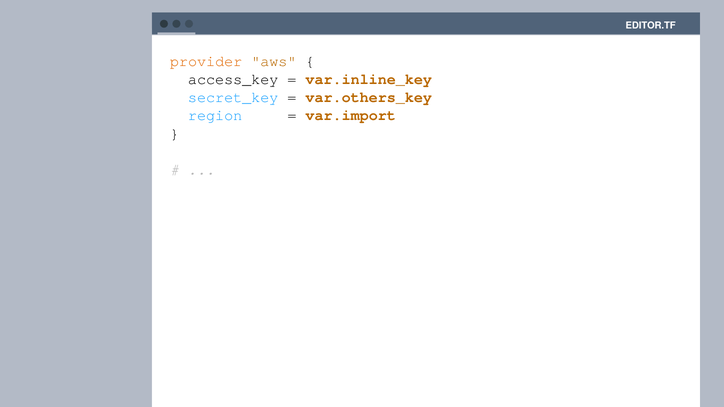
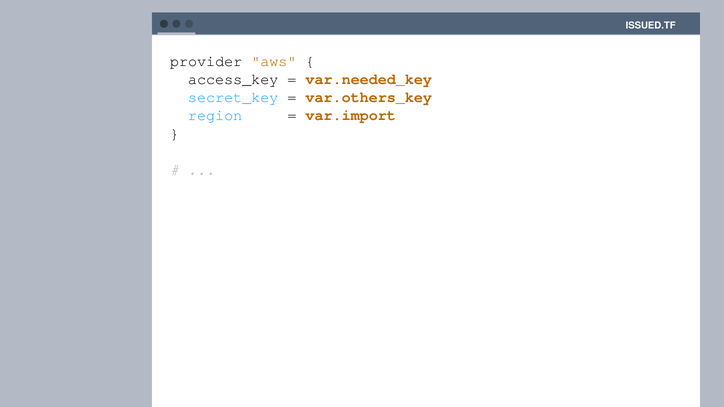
EDITOR.TF: EDITOR.TF -> ISSUED.TF (651, 25)
provider colour: orange -> black (206, 61)
var.inline_key: var.inline_key -> var.needed_key (369, 79)
